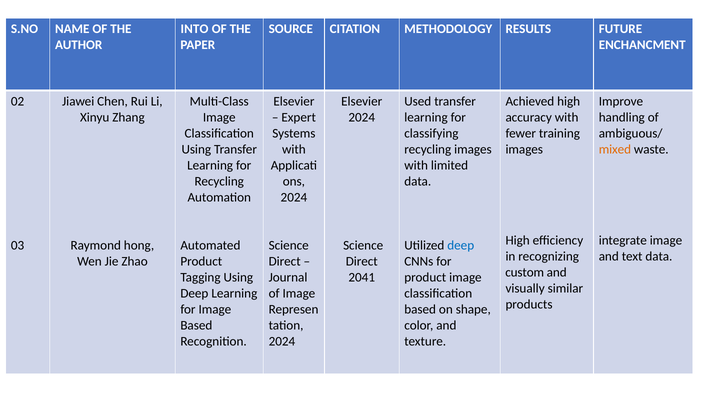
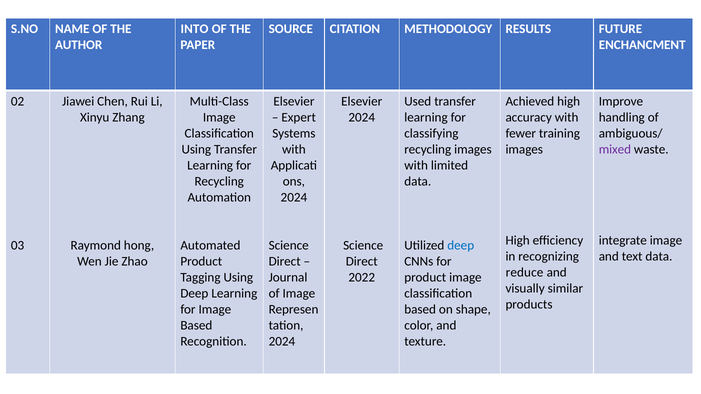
mixed colour: orange -> purple (615, 149)
custom: custom -> reduce (525, 272)
2041: 2041 -> 2022 (362, 278)
